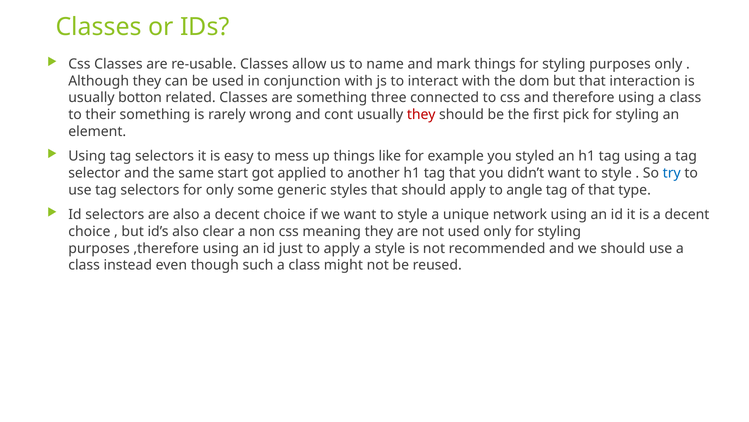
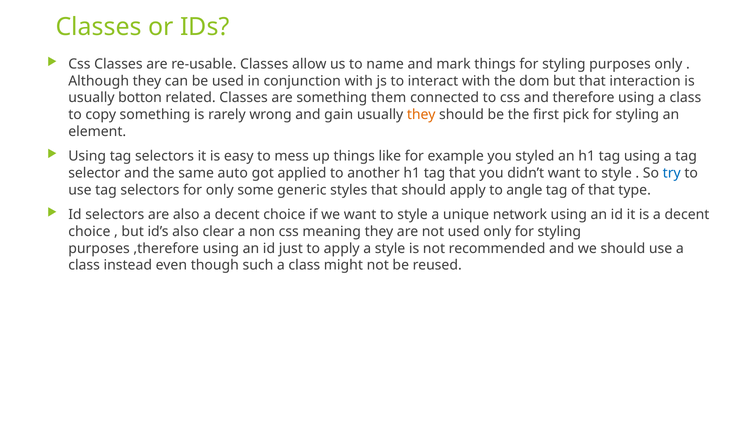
three: three -> them (389, 98)
their: their -> copy (101, 114)
cont: cont -> gain (339, 114)
they colour: red -> orange (421, 114)
start: start -> auto (233, 173)
